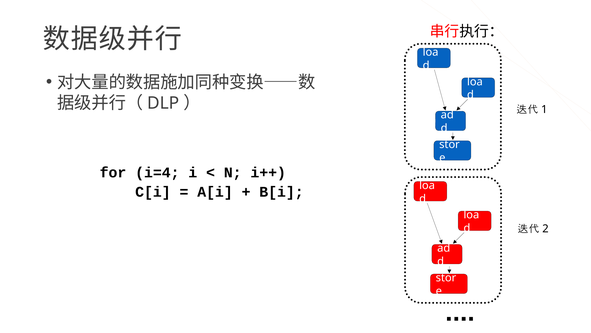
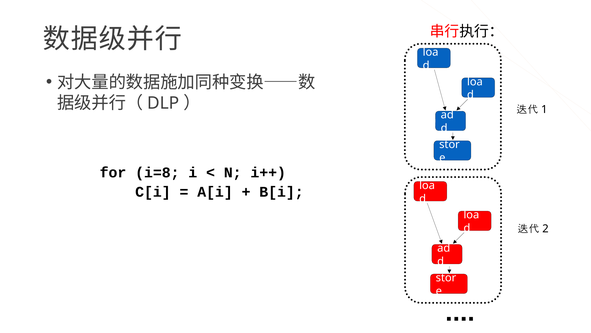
i=4: i=4 -> i=8 (157, 172)
